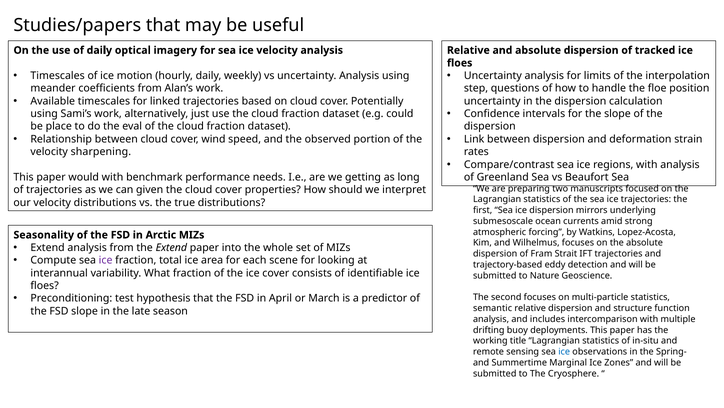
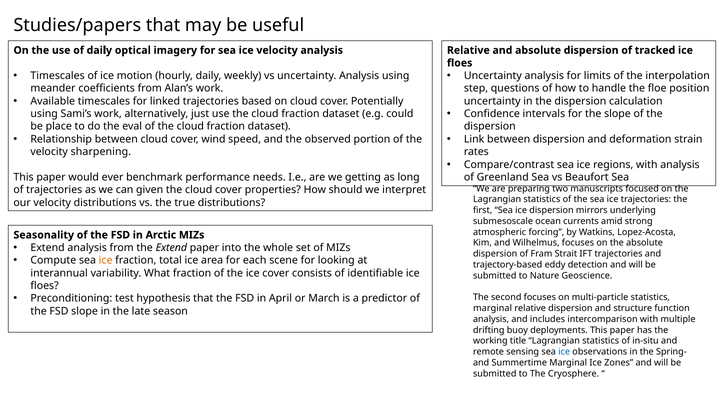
would with: with -> ever (113, 177)
ice colour: purple -> orange (106, 260)
semantic: semantic -> marginal (493, 308)
